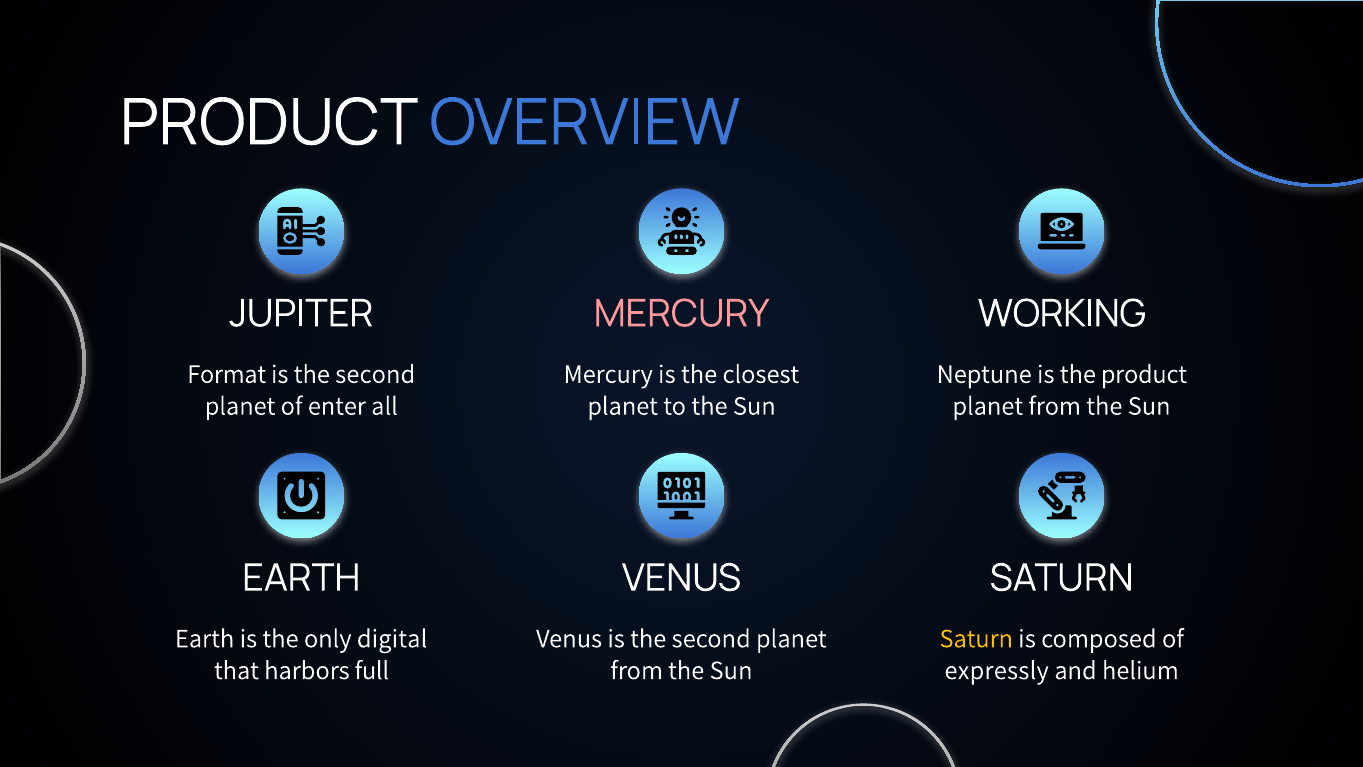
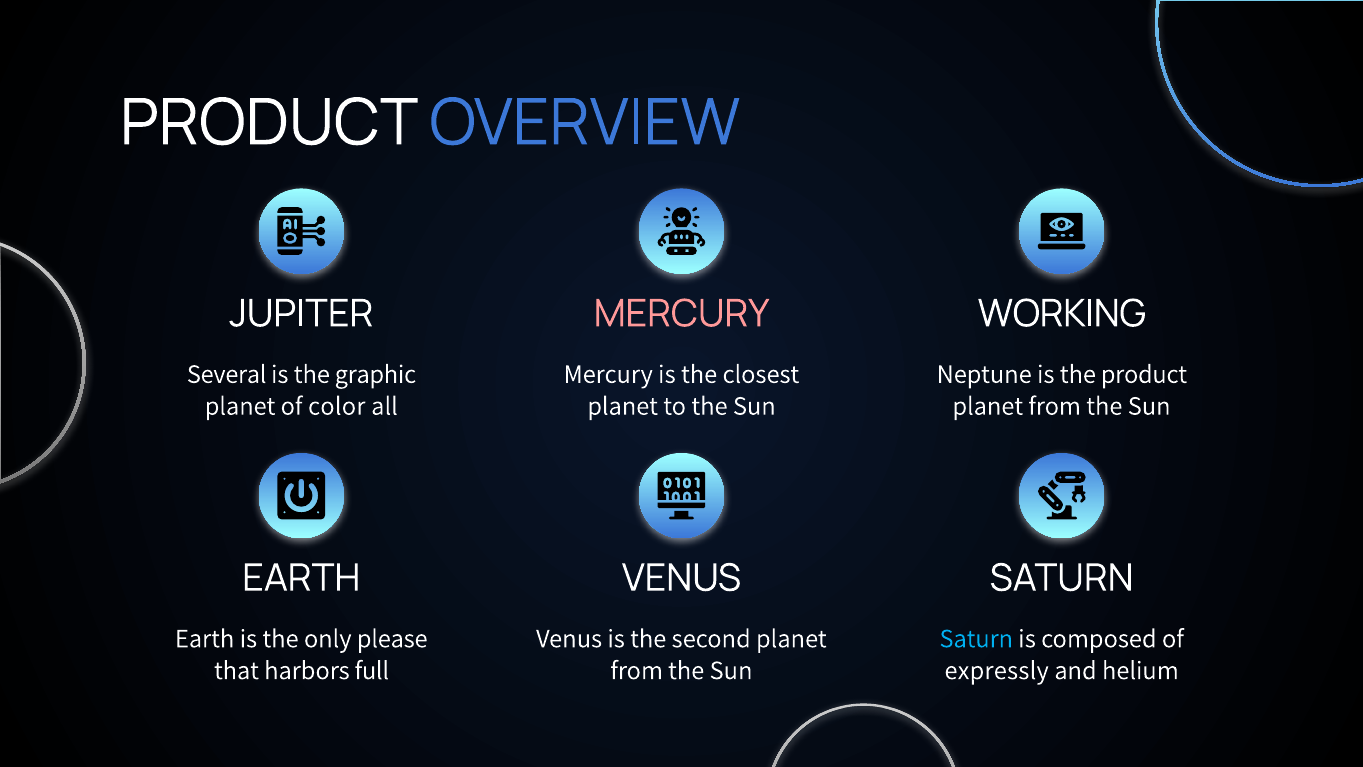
Format: Format -> Several (227, 374)
second: second -> graphic (375, 374)
enter: enter -> color (337, 406)
digital: digital -> please (392, 638)
Saturn colour: yellow -> light blue (976, 638)
